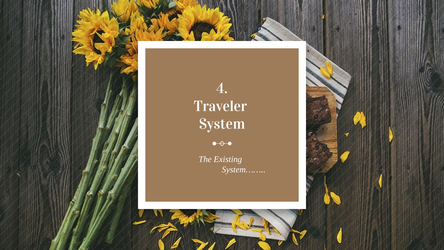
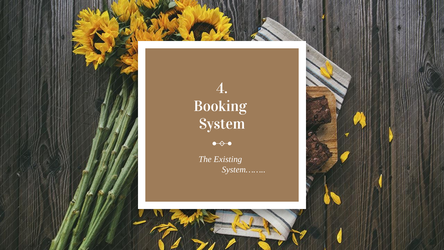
Traveler: Traveler -> Booking (220, 106)
